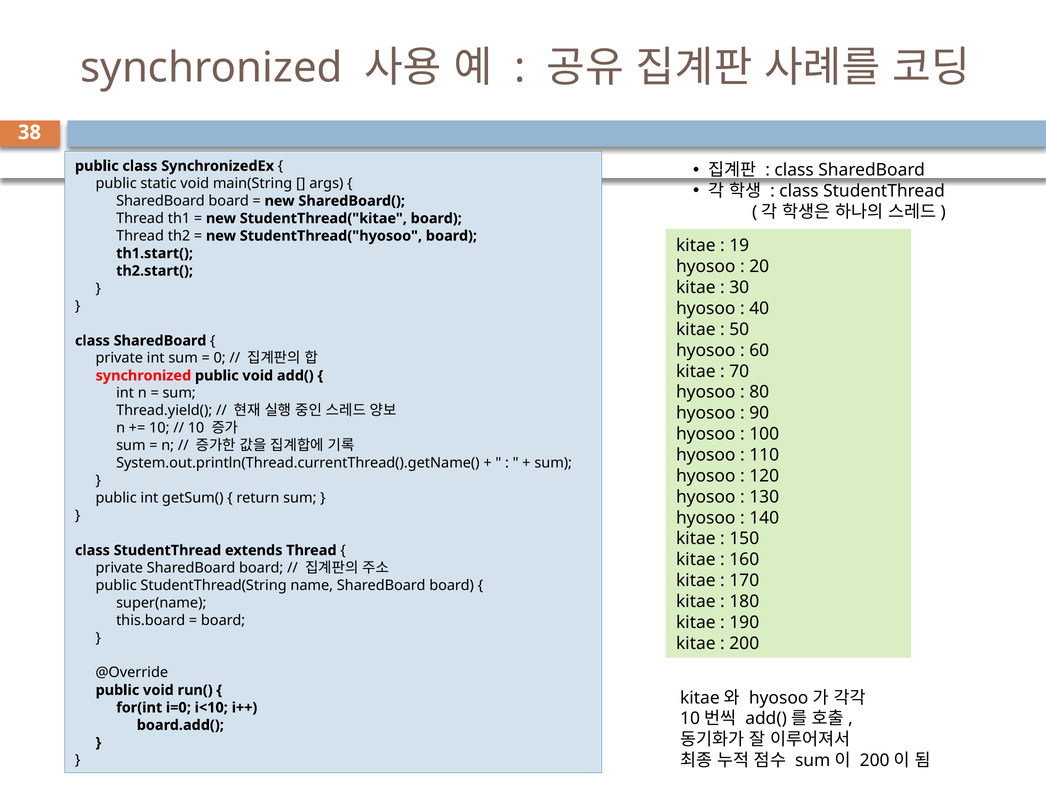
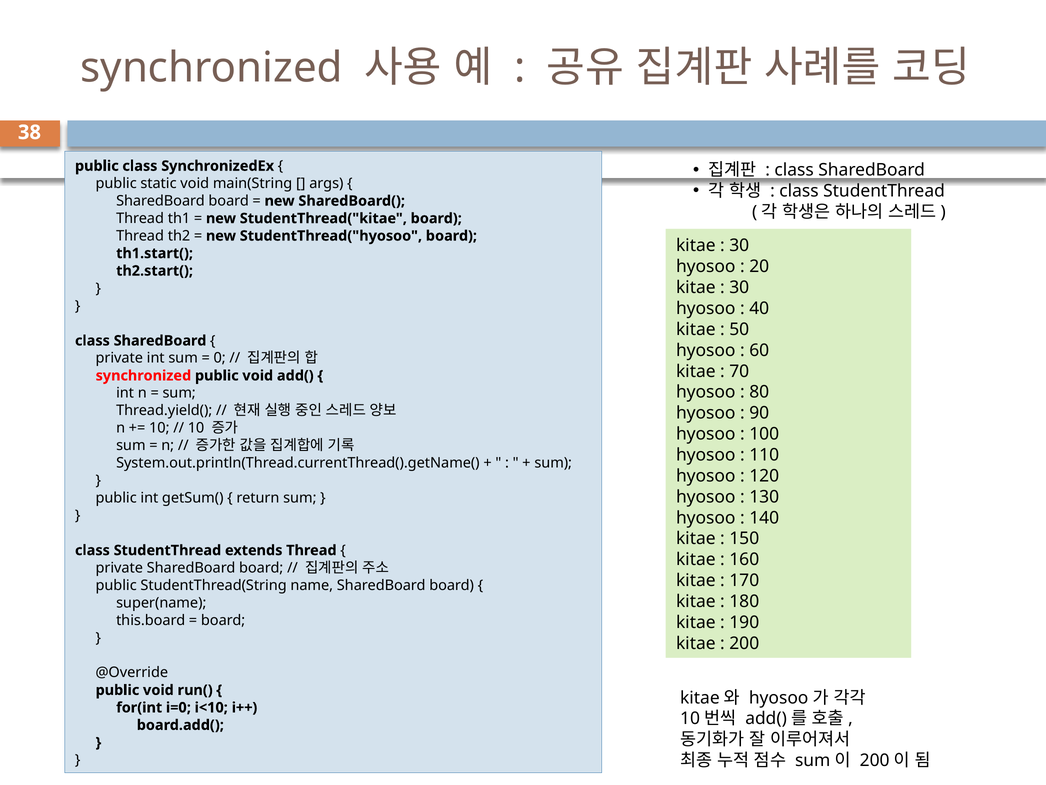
19: 19 -> 30 (739, 245)
